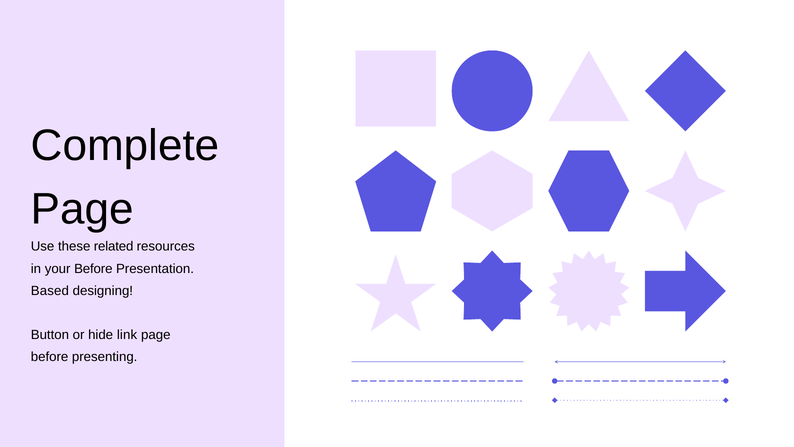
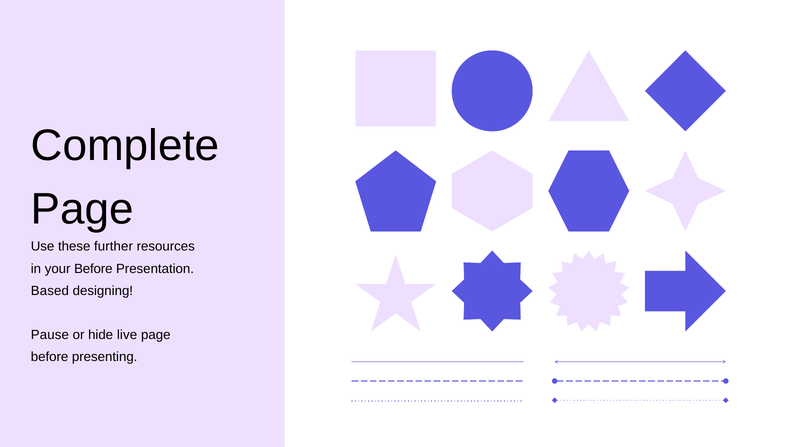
related: related -> further (114, 246)
Button: Button -> Pause (50, 335)
link: link -> live (127, 335)
